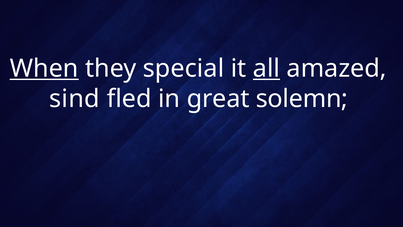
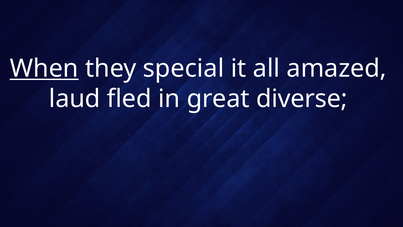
all underline: present -> none (266, 68)
sind: sind -> laud (75, 99)
solemn: solemn -> diverse (302, 99)
